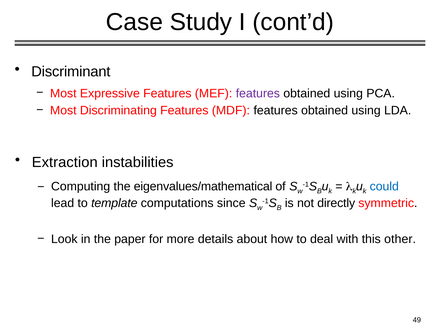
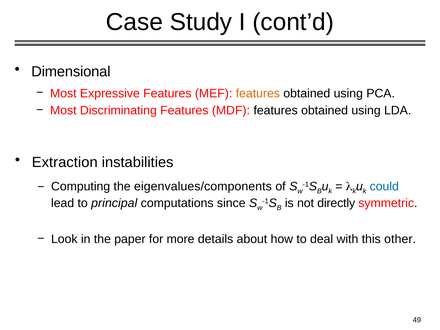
Discriminant: Discriminant -> Dimensional (71, 72)
features colour: purple -> orange (258, 93)
eigenvalues/mathematical: eigenvalues/mathematical -> eigenvalues/components (203, 186)
template: template -> principal (114, 203)
